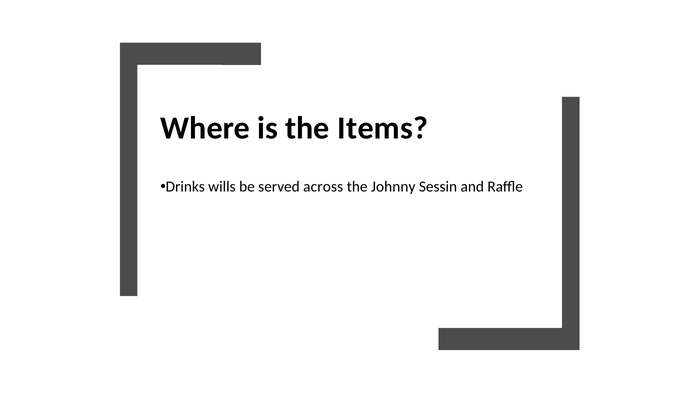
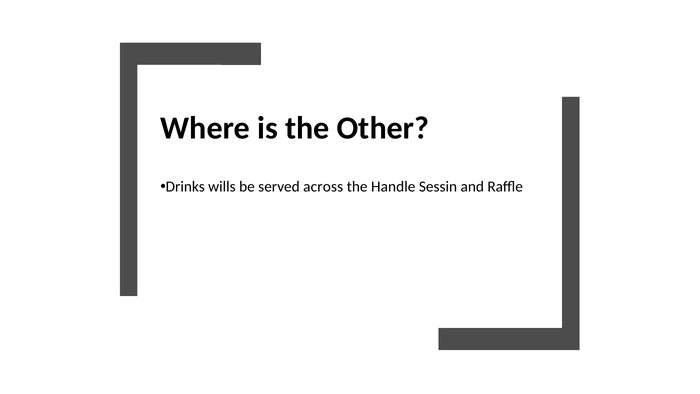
Items: Items -> Other (383, 128)
Johnny: Johnny -> Handle (393, 186)
